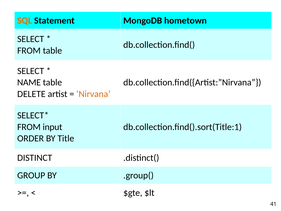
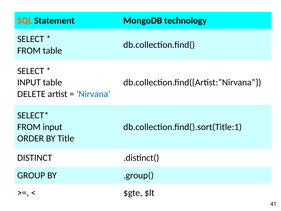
hometown: hometown -> technology (185, 21)
NAME: NAME -> INPUT (29, 82)
Nirvana colour: orange -> blue (93, 94)
